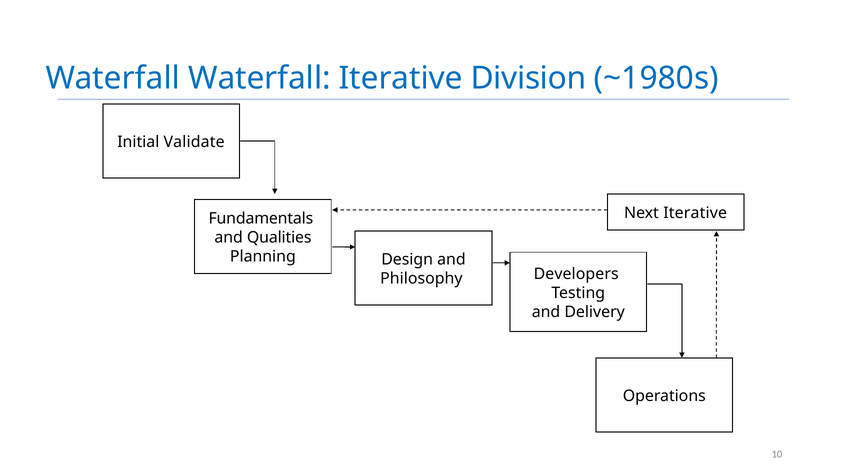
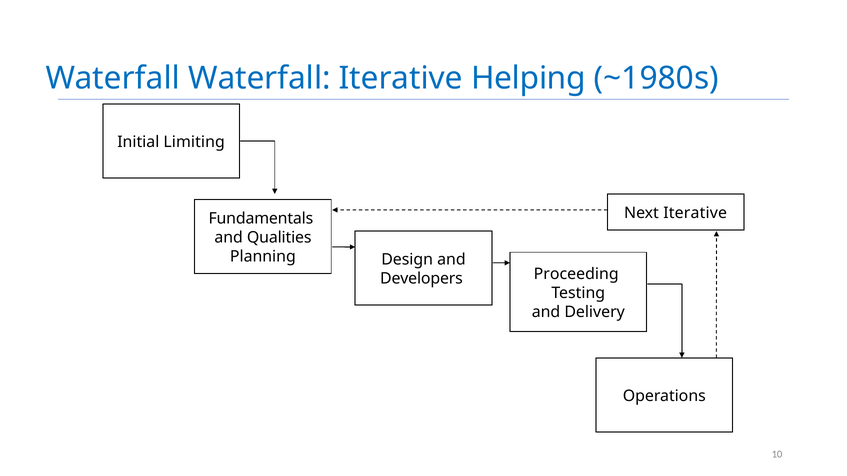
Division: Division -> Helping (528, 78)
Validate: Validate -> Limiting (194, 142)
Developers: Developers -> Proceeding (576, 274)
Philosophy: Philosophy -> Developers (421, 279)
